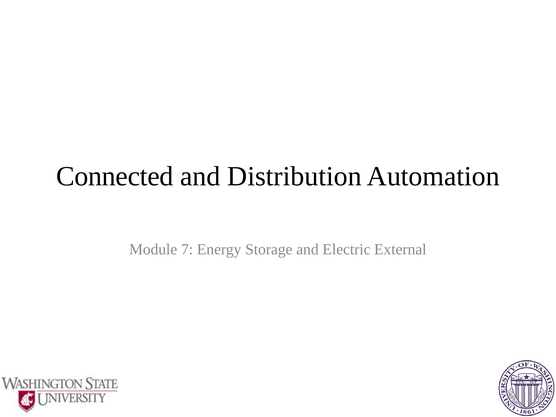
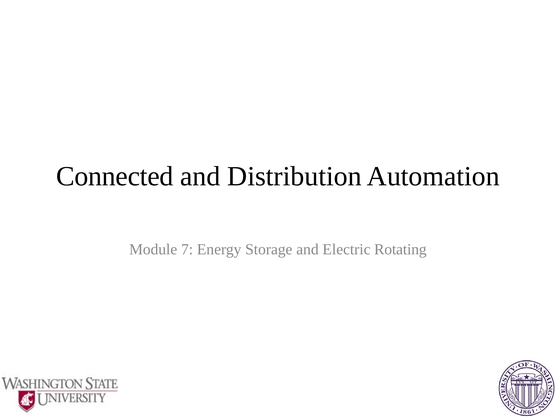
External: External -> Rotating (400, 249)
